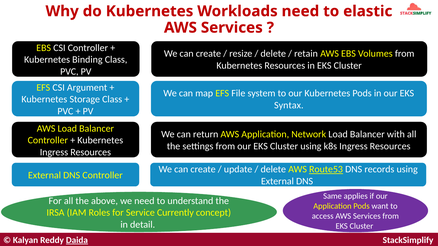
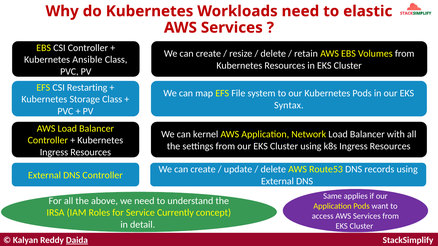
Binding: Binding -> Ansible (87, 60)
Argument: Argument -> Restarting (87, 88)
return: return -> kernel (206, 135)
Route53 underline: present -> none (326, 170)
